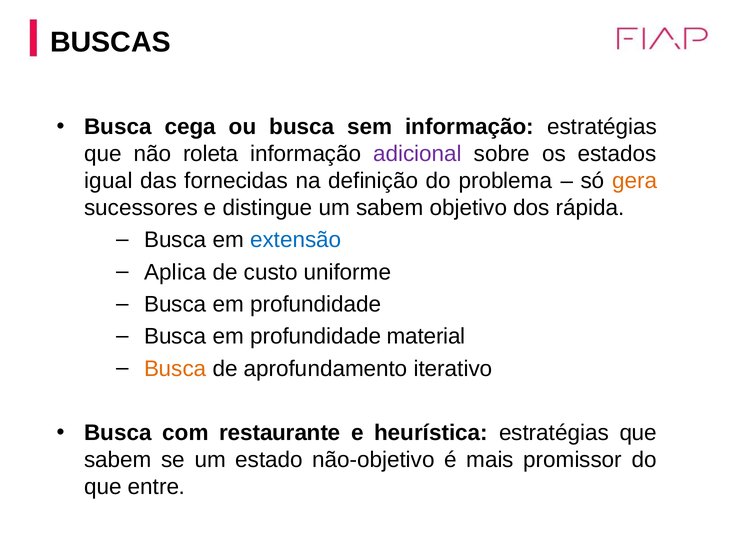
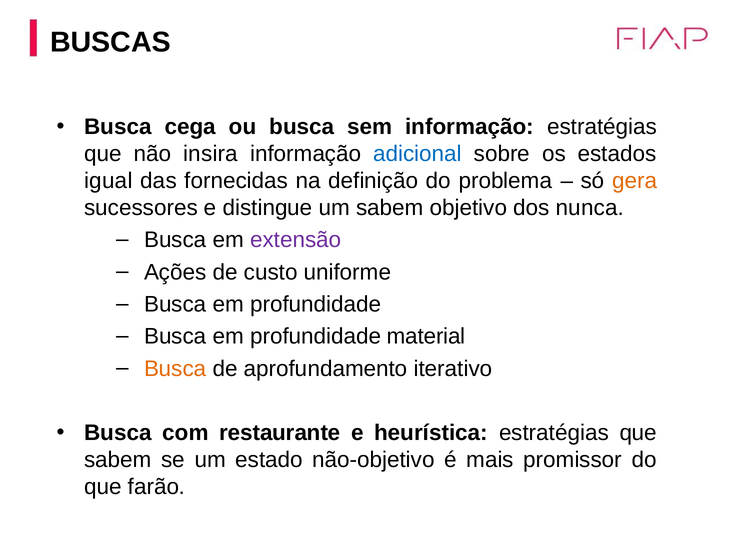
roleta: roleta -> insira (211, 154)
adicional colour: purple -> blue (418, 154)
rápida: rápida -> nunca (590, 208)
extensão colour: blue -> purple (296, 240)
Aplica: Aplica -> Ações (175, 272)
entre: entre -> farão (157, 487)
